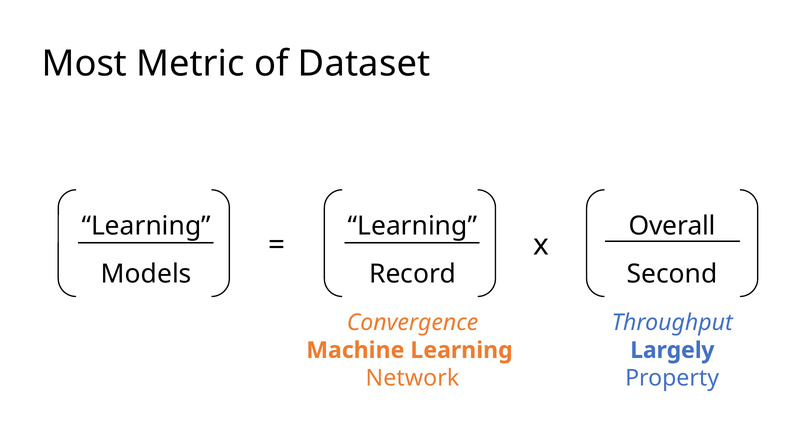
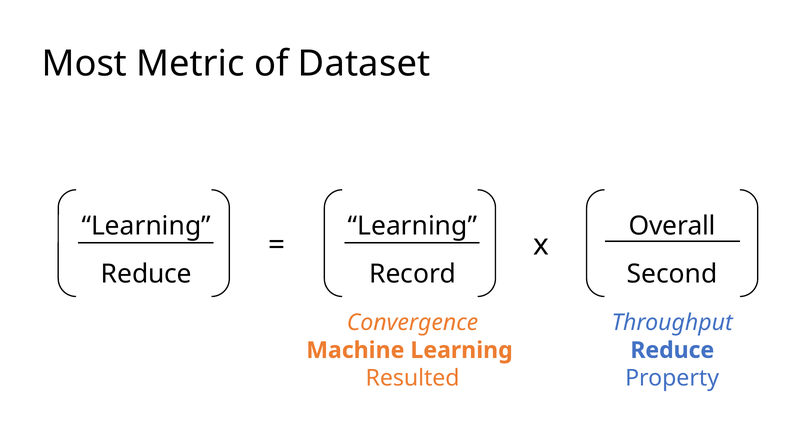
Models: Models -> Reduce (146, 274)
Largely: Largely -> Reduce (672, 350)
Network: Network -> Resulted (413, 378)
